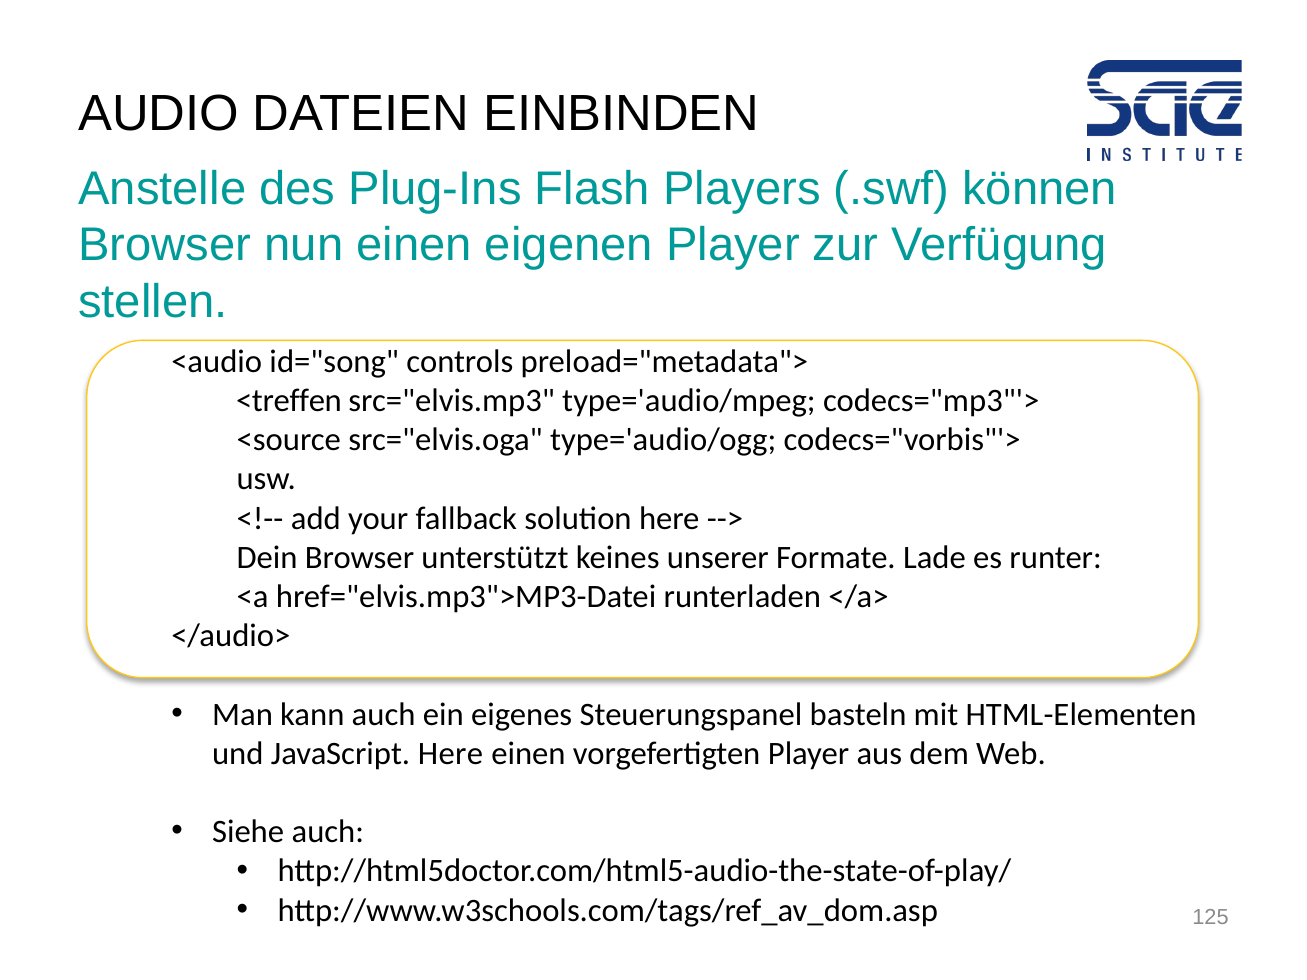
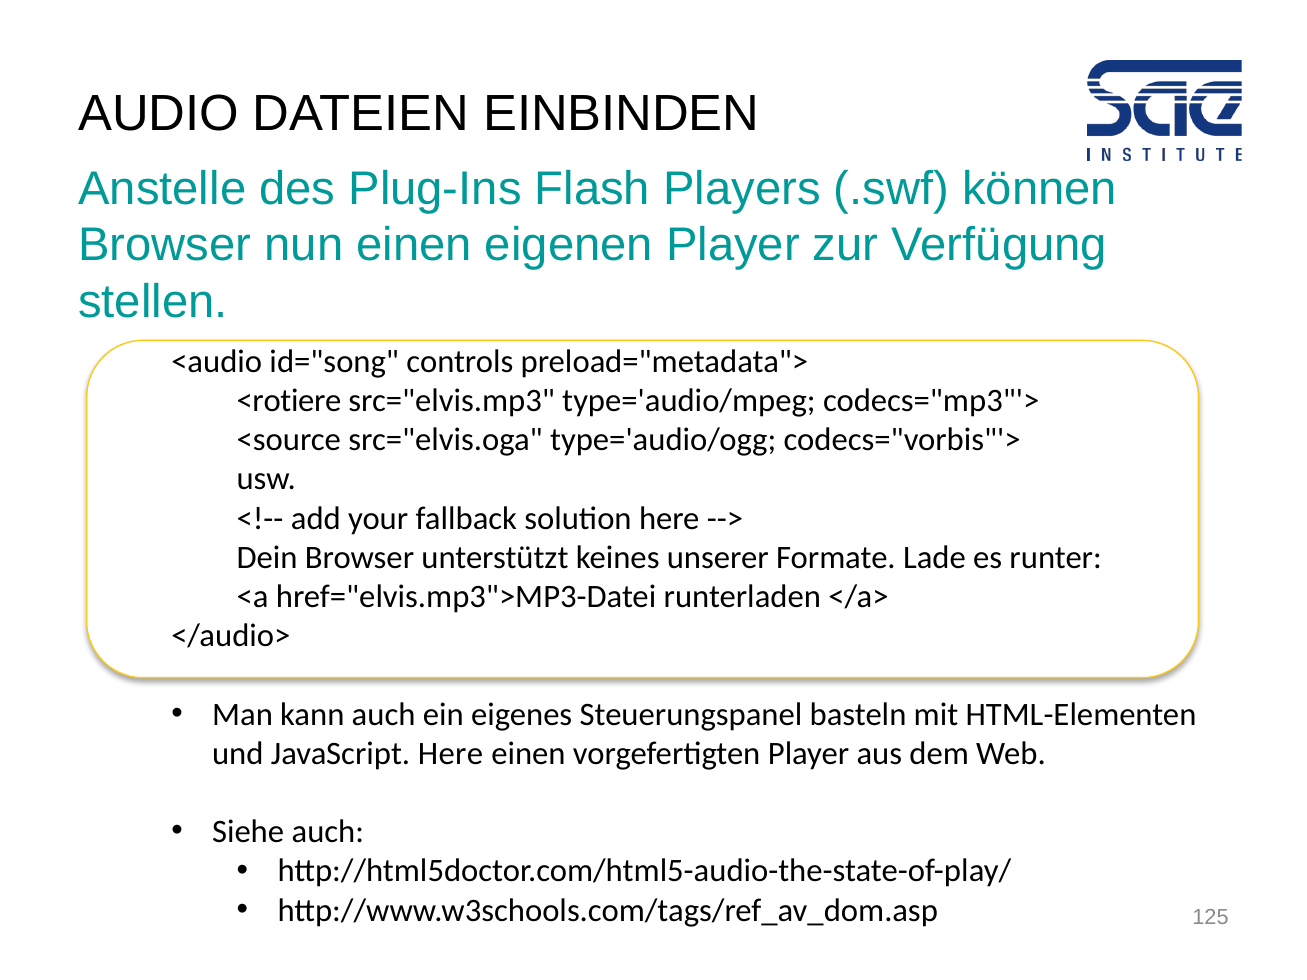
<treffen: <treffen -> <rotiere (289, 401)
